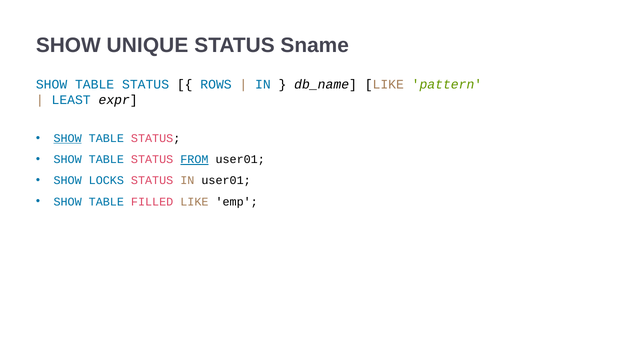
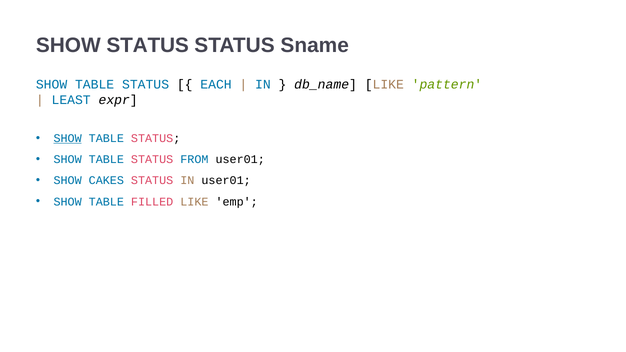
SHOW UNIQUE: UNIQUE -> STATUS (148, 45)
ROWS: ROWS -> EACH (216, 84)
FROM underline: present -> none (194, 160)
LOCKS: LOCKS -> CAKES (106, 181)
